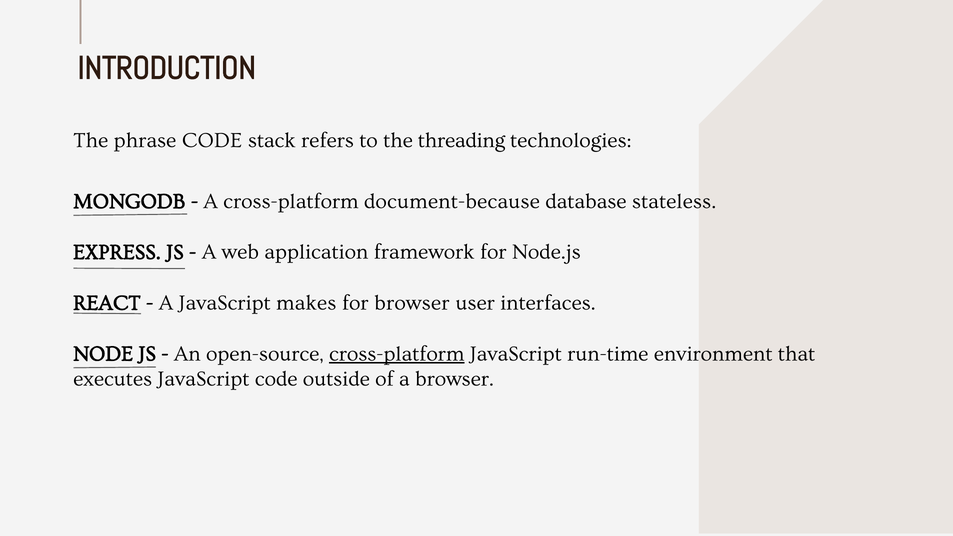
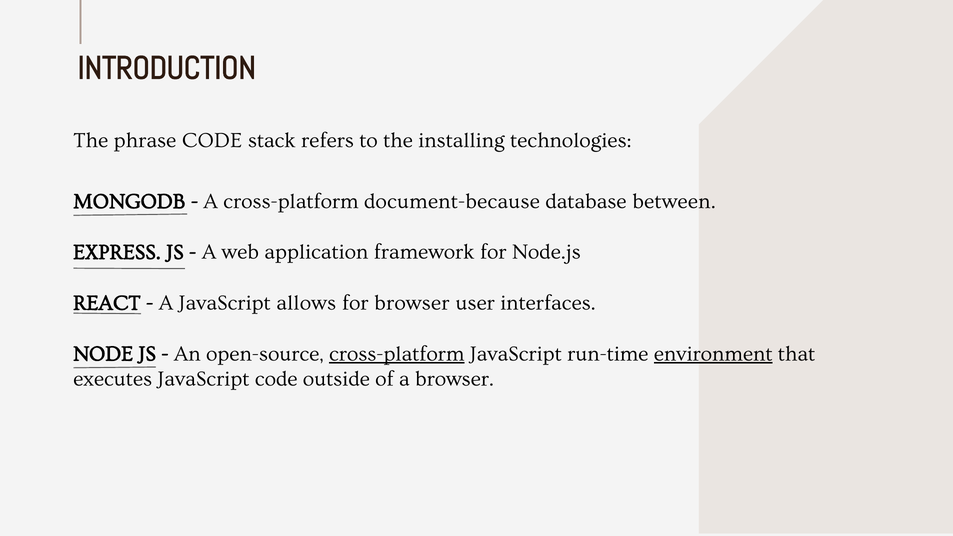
threading: threading -> installing (461, 140)
stateless: stateless -> between (674, 201)
makes: makes -> allows (306, 303)
environment underline: none -> present (713, 354)
